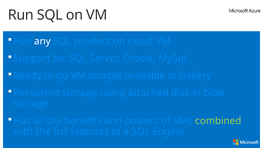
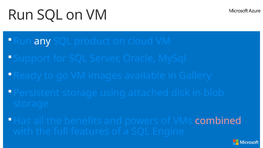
combined colour: light green -> pink (218, 121)
